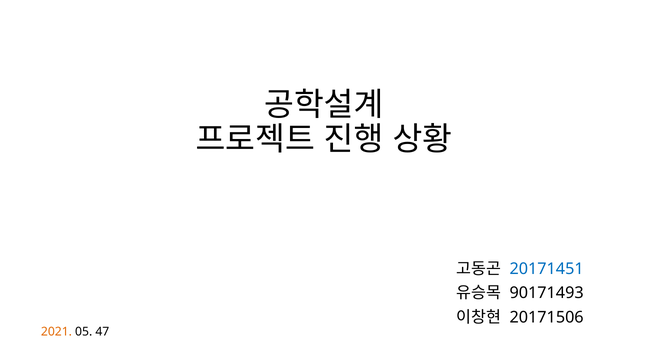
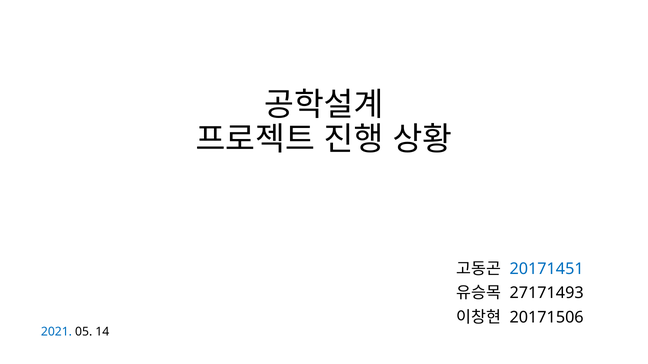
90171493: 90171493 -> 27171493 (547, 293)
2021 colour: orange -> blue (56, 332)
47: 47 -> 14 (102, 332)
